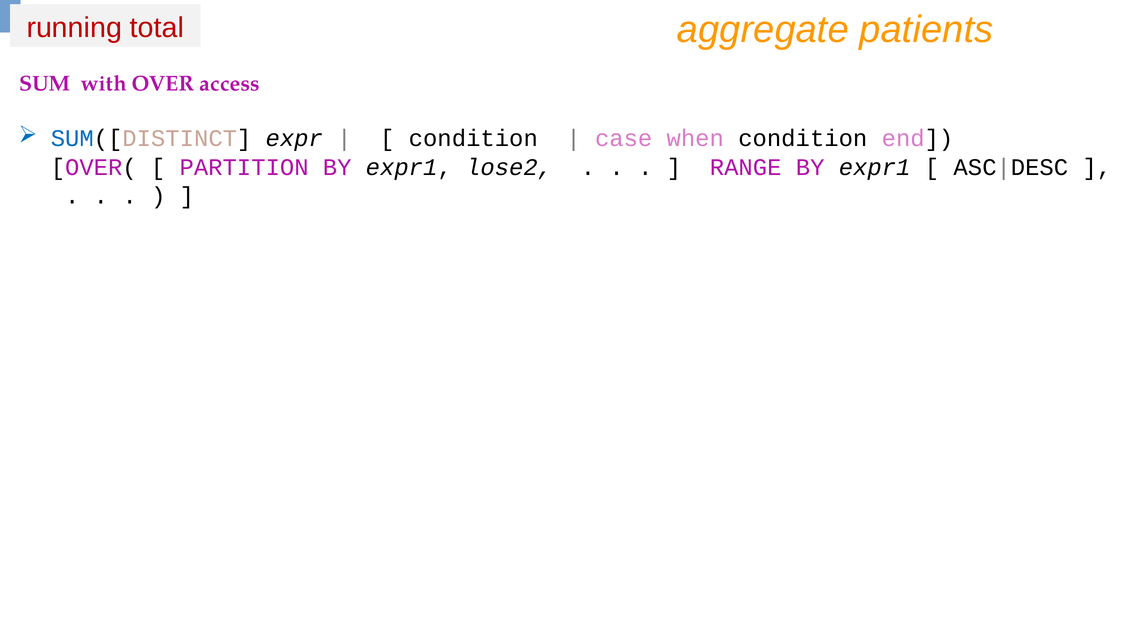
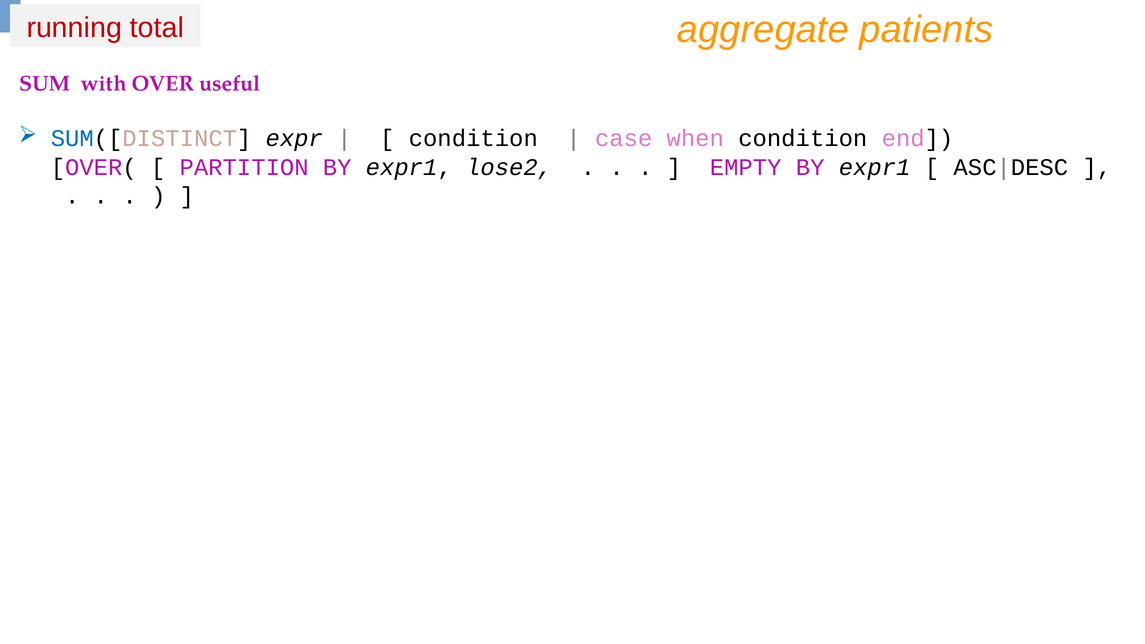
access: access -> useful (230, 84)
RANGE: RANGE -> EMPTY (746, 167)
